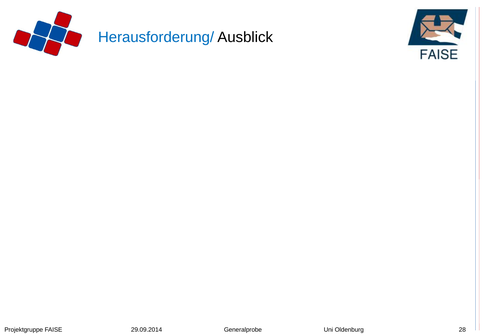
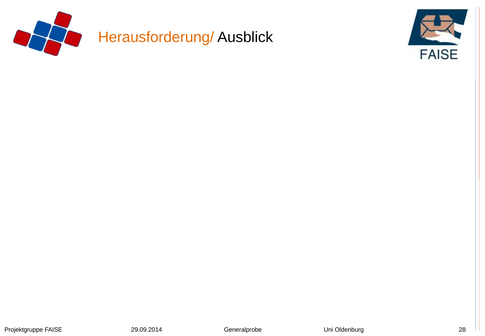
Herausforderung/ colour: blue -> orange (156, 37)
